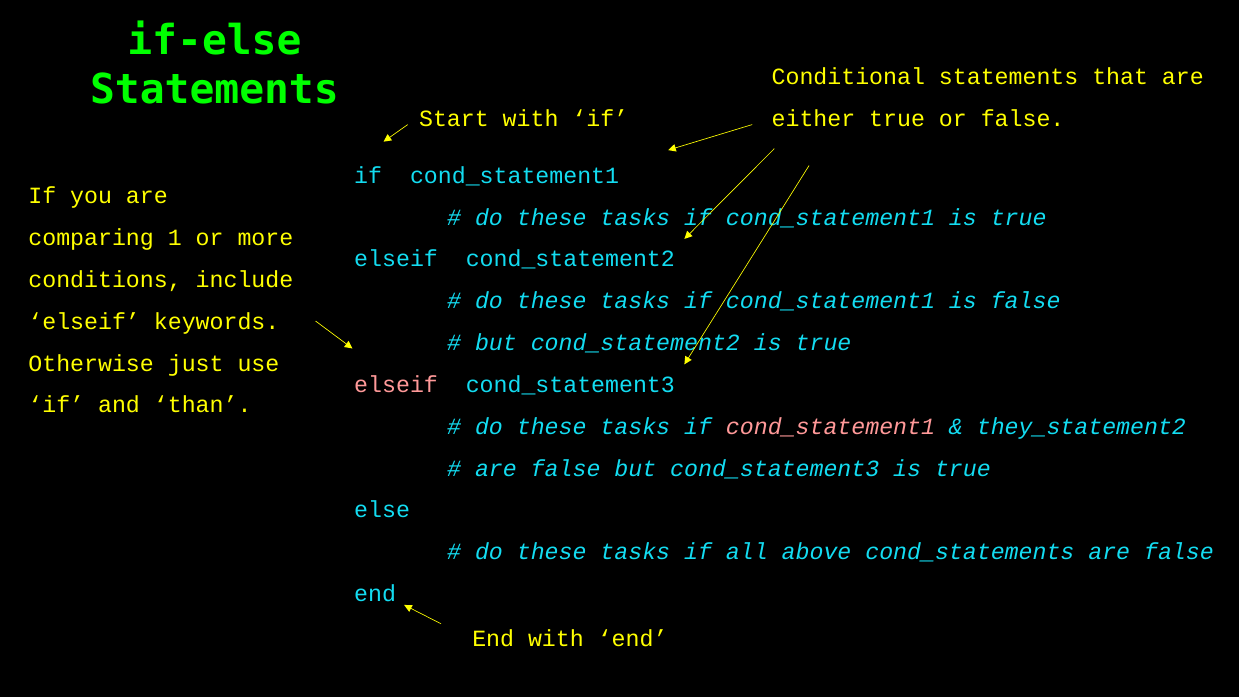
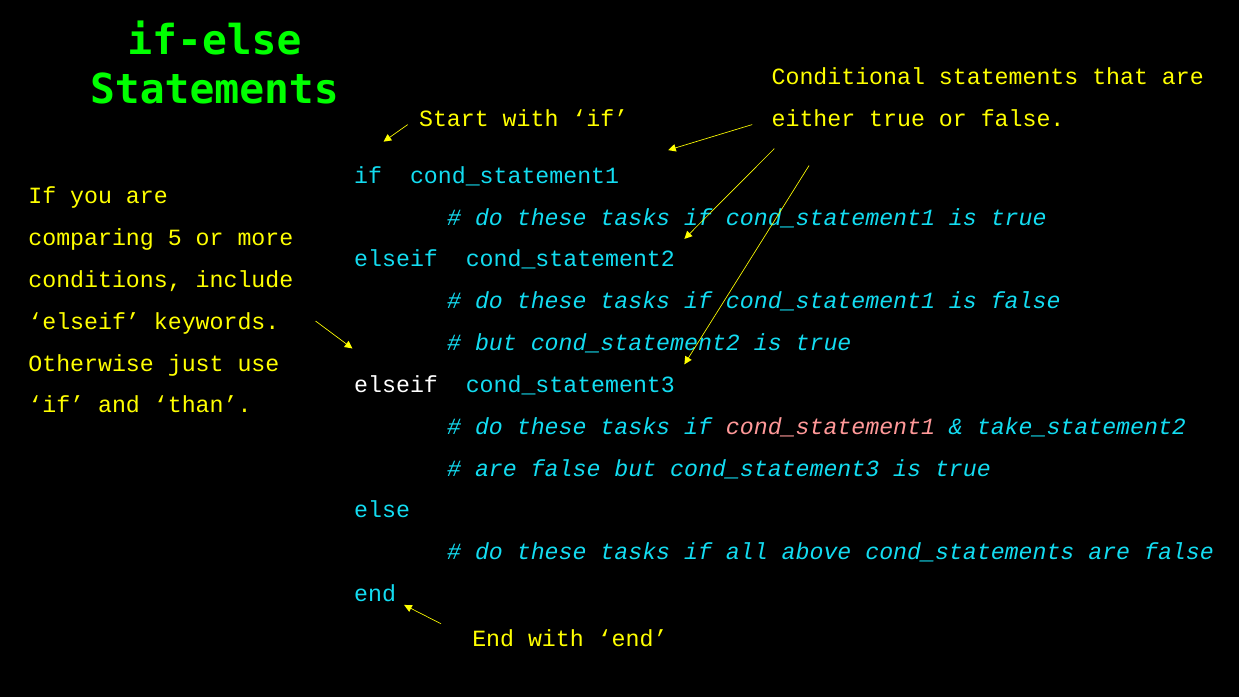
1: 1 -> 5 (175, 238)
elseif colour: pink -> white (396, 385)
they_statement2: they_statement2 -> take_statement2 (1081, 427)
